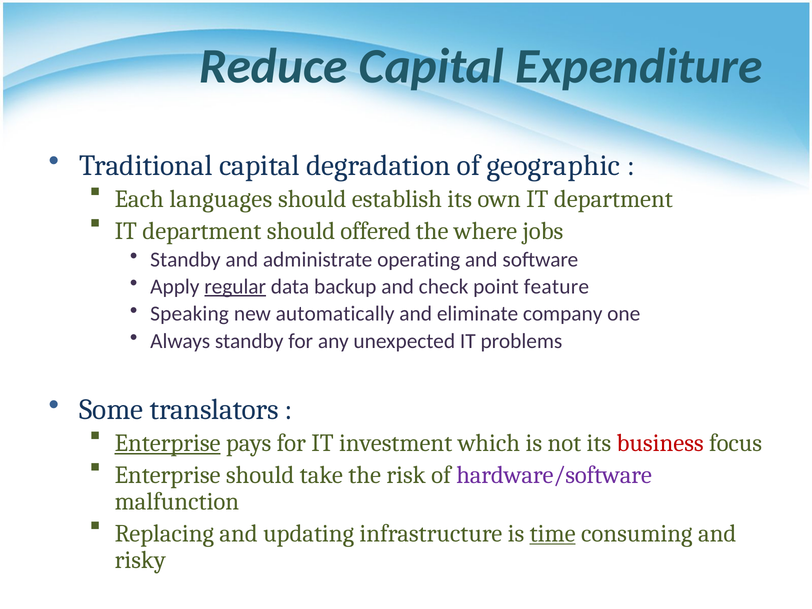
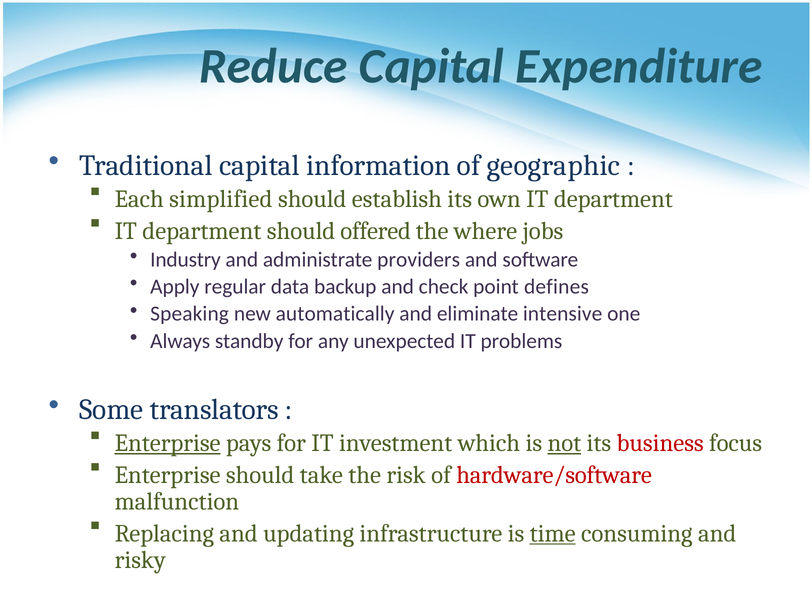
degradation: degradation -> information (378, 166)
languages: languages -> simplified (221, 199)
Standby: Standby -> Industry (186, 259)
operating: operating -> providers (419, 259)
regular underline: present -> none (235, 287)
feature: feature -> defines (556, 287)
company: company -> intensive (563, 314)
not underline: none -> present (564, 443)
hardware/software colour: purple -> red (554, 475)
